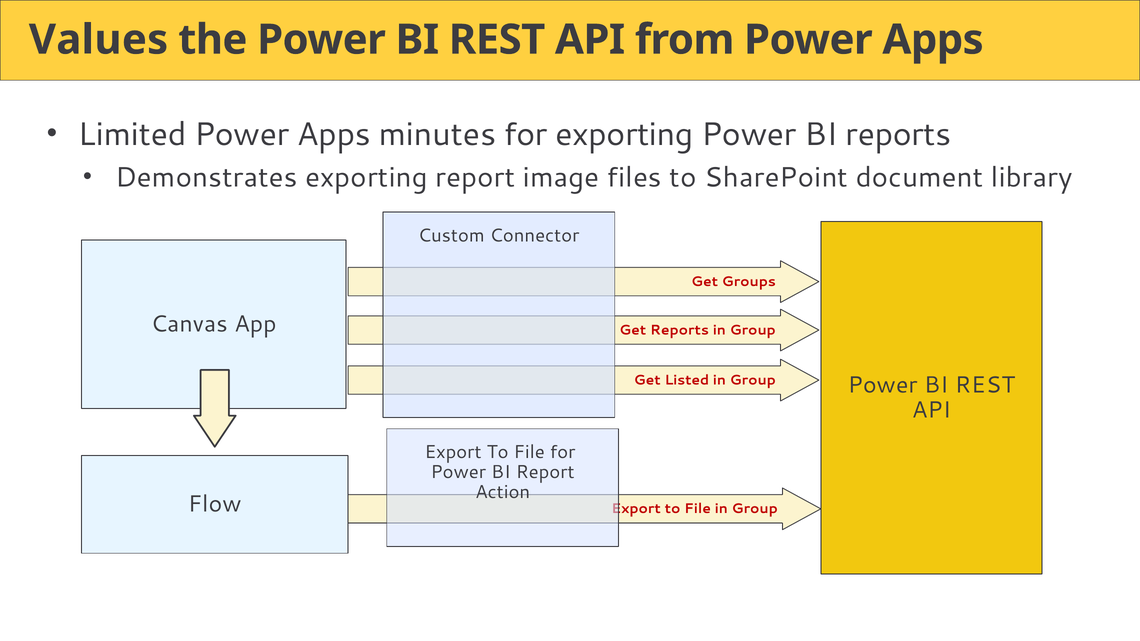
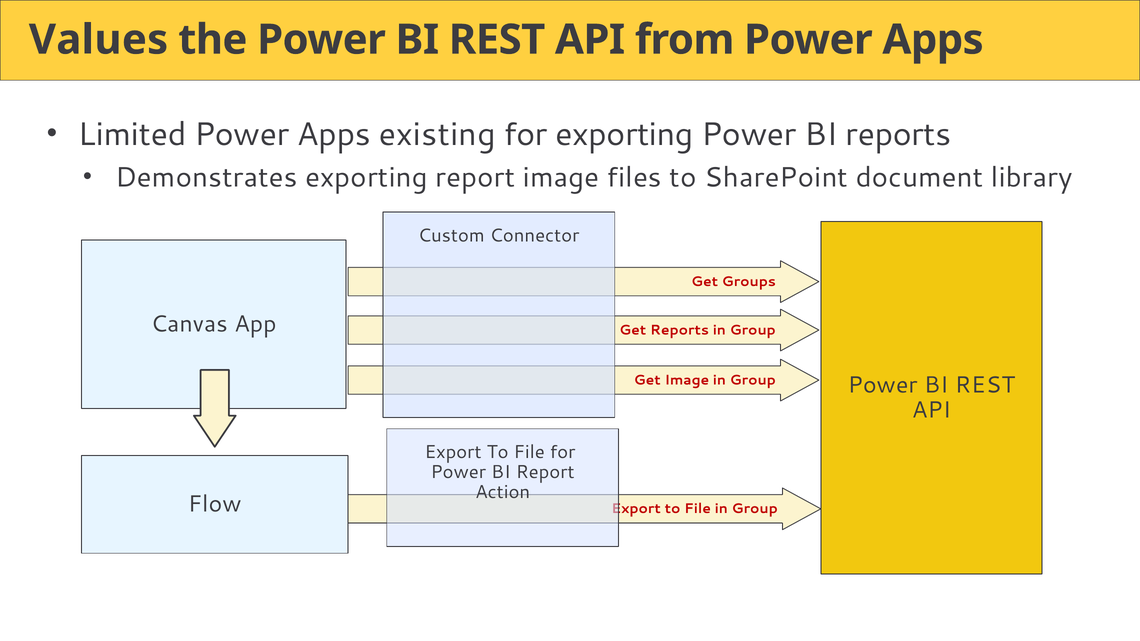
minutes: minutes -> existing (437, 134)
Get Listed: Listed -> Image (687, 380)
